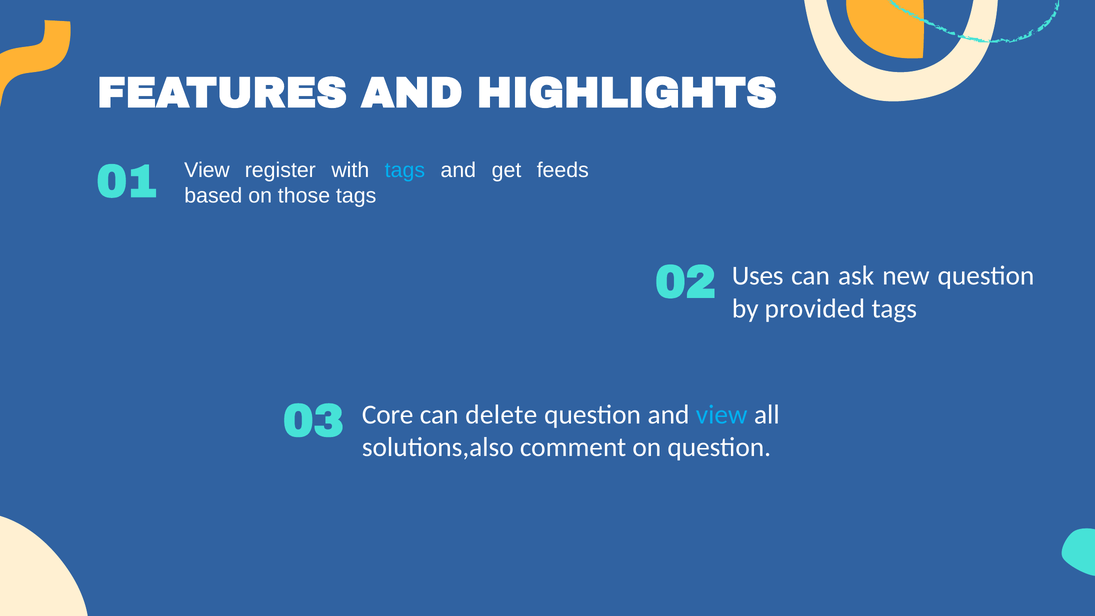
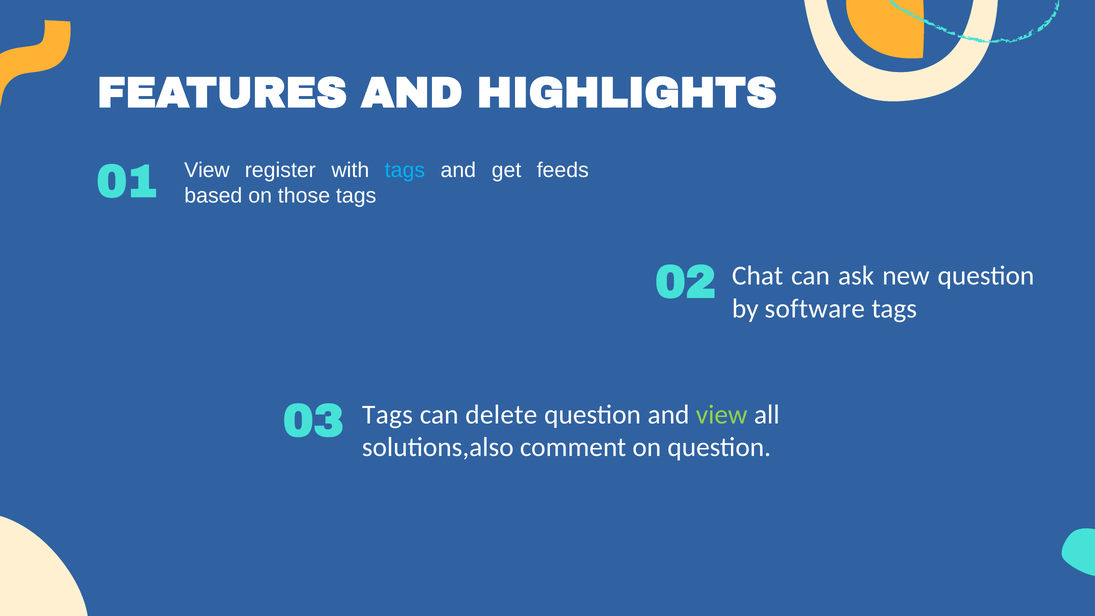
Uses: Uses -> Chat (758, 276)
provided: provided -> software (815, 309)
Core: Core -> Tags (387, 415)
view colour: light blue -> light green (722, 415)
